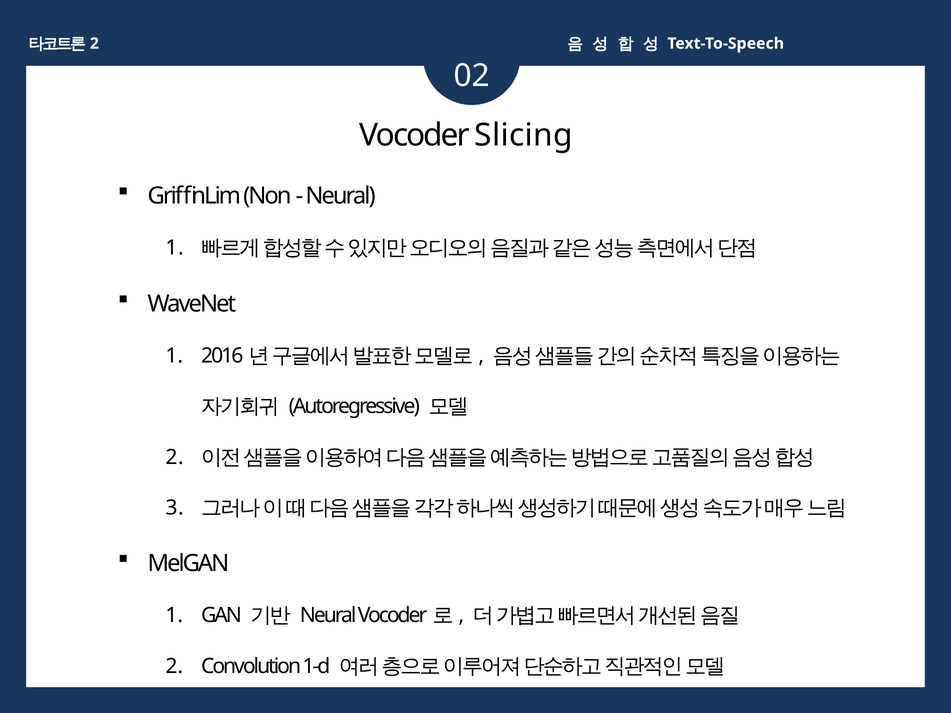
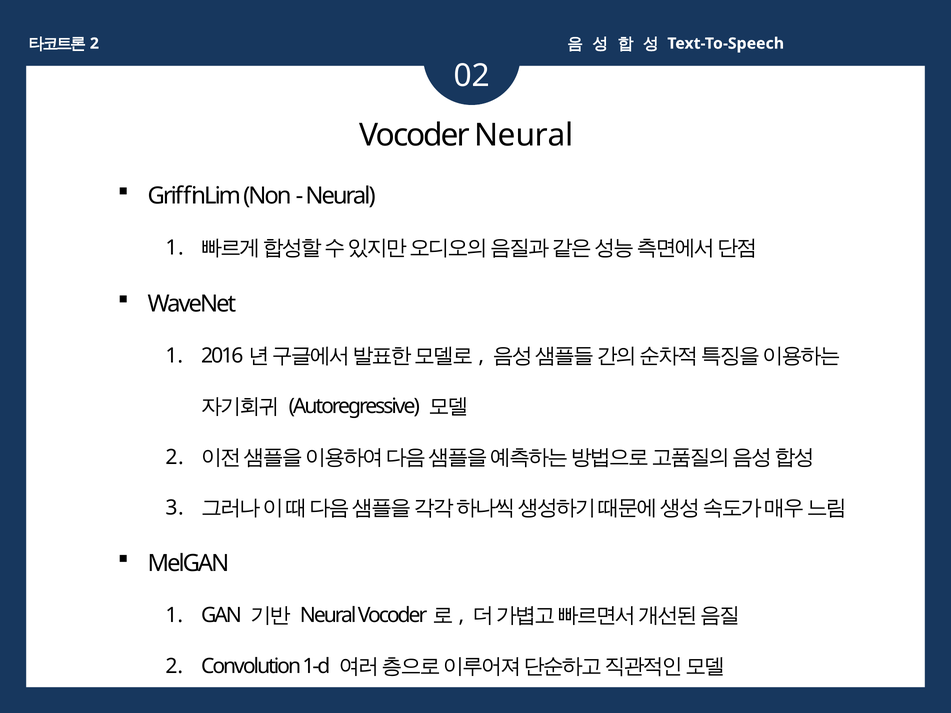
Vocoder Slicing: Slicing -> Neural (524, 135)
